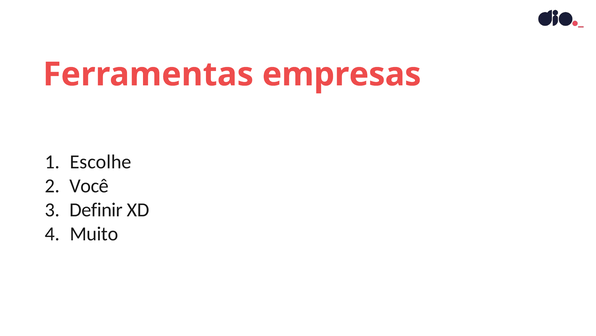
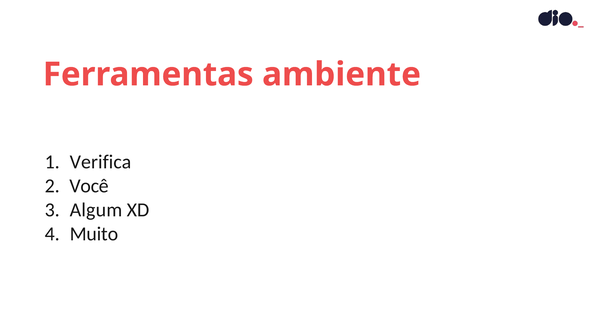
empresas: empresas -> ambiente (342, 74)
Escolhe: Escolhe -> Verifica (101, 162)
Definir: Definir -> Algum (96, 209)
